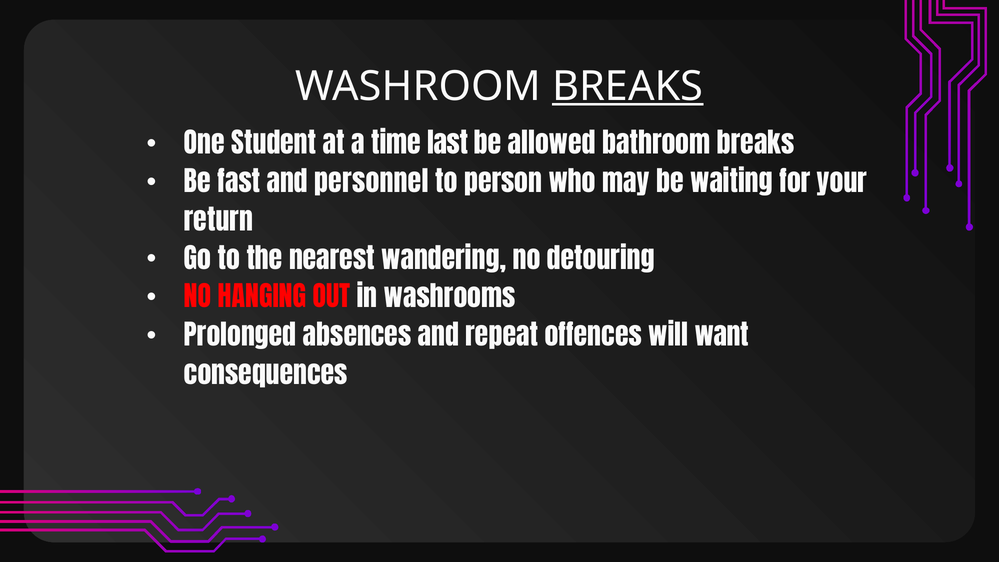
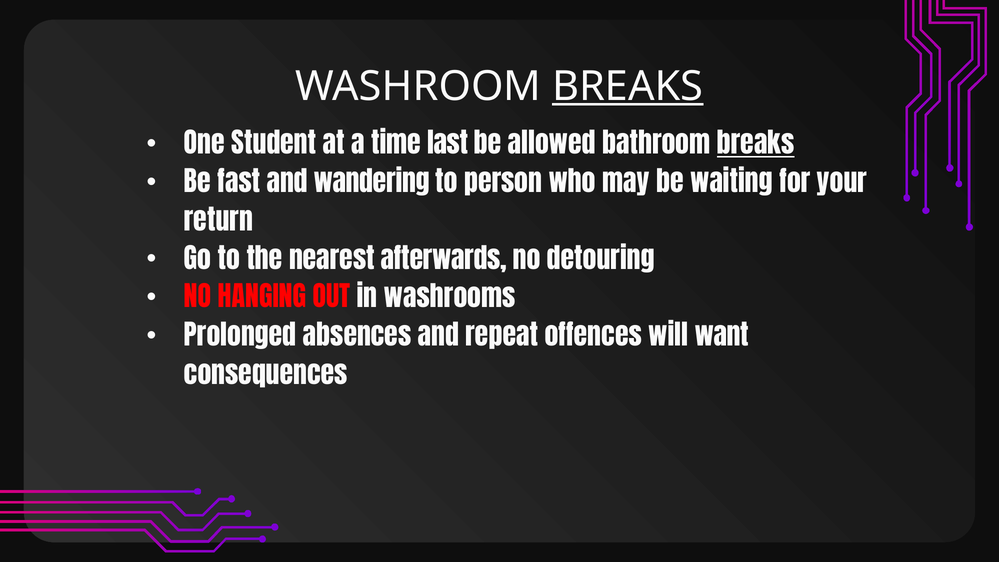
breaks underline: none -> present (756, 145)
personnel: personnel -> wandering (372, 183)
wandering: wandering -> afterwards (444, 260)
